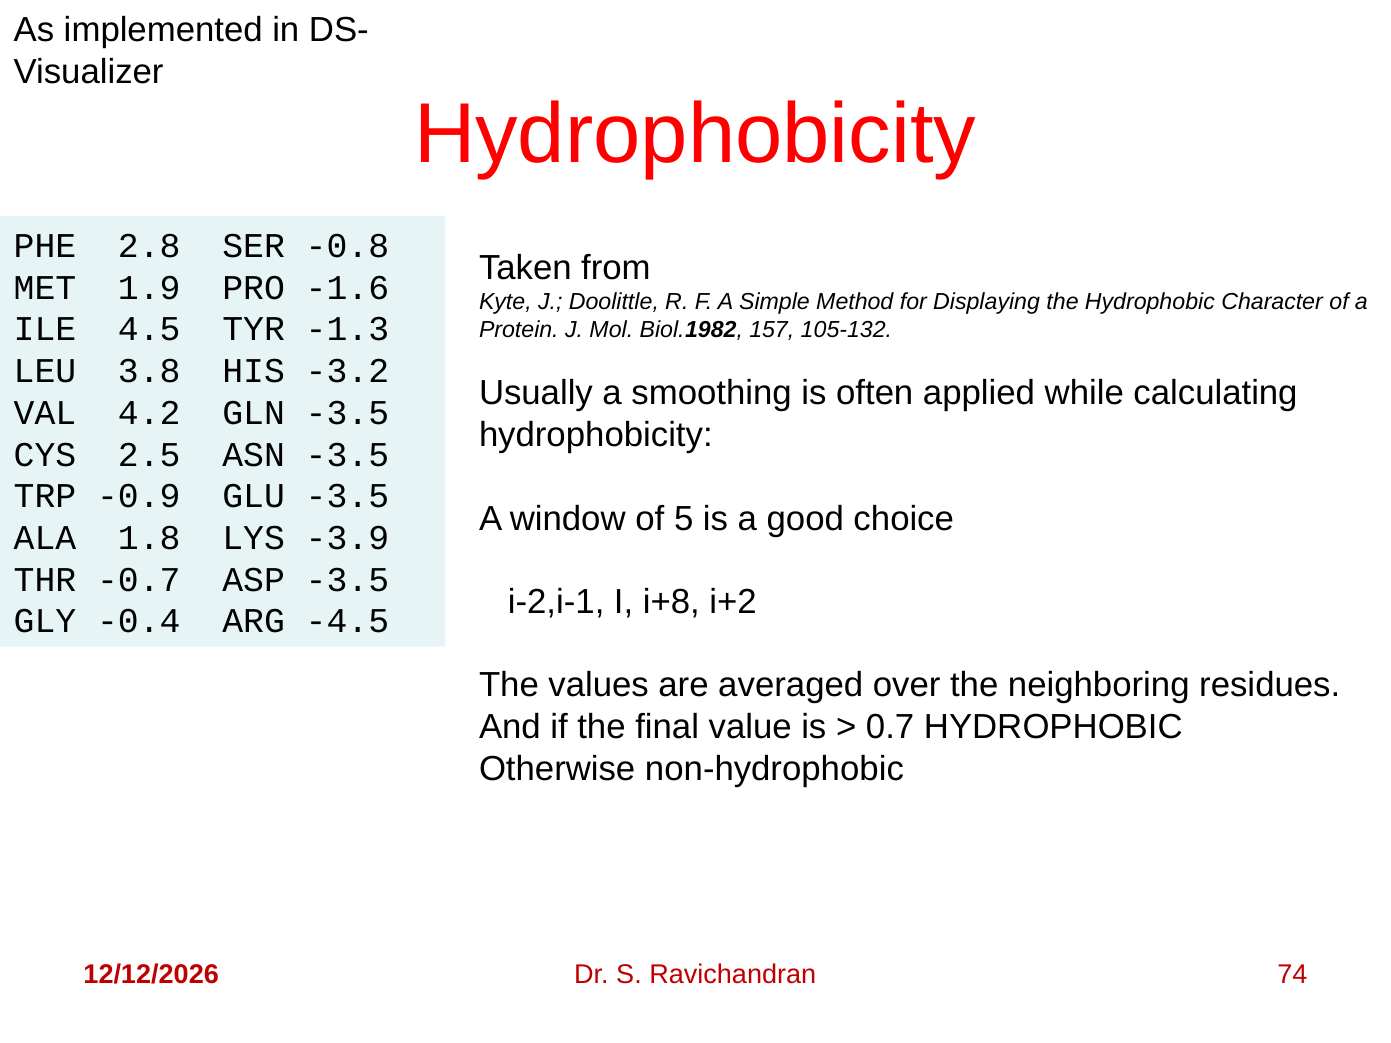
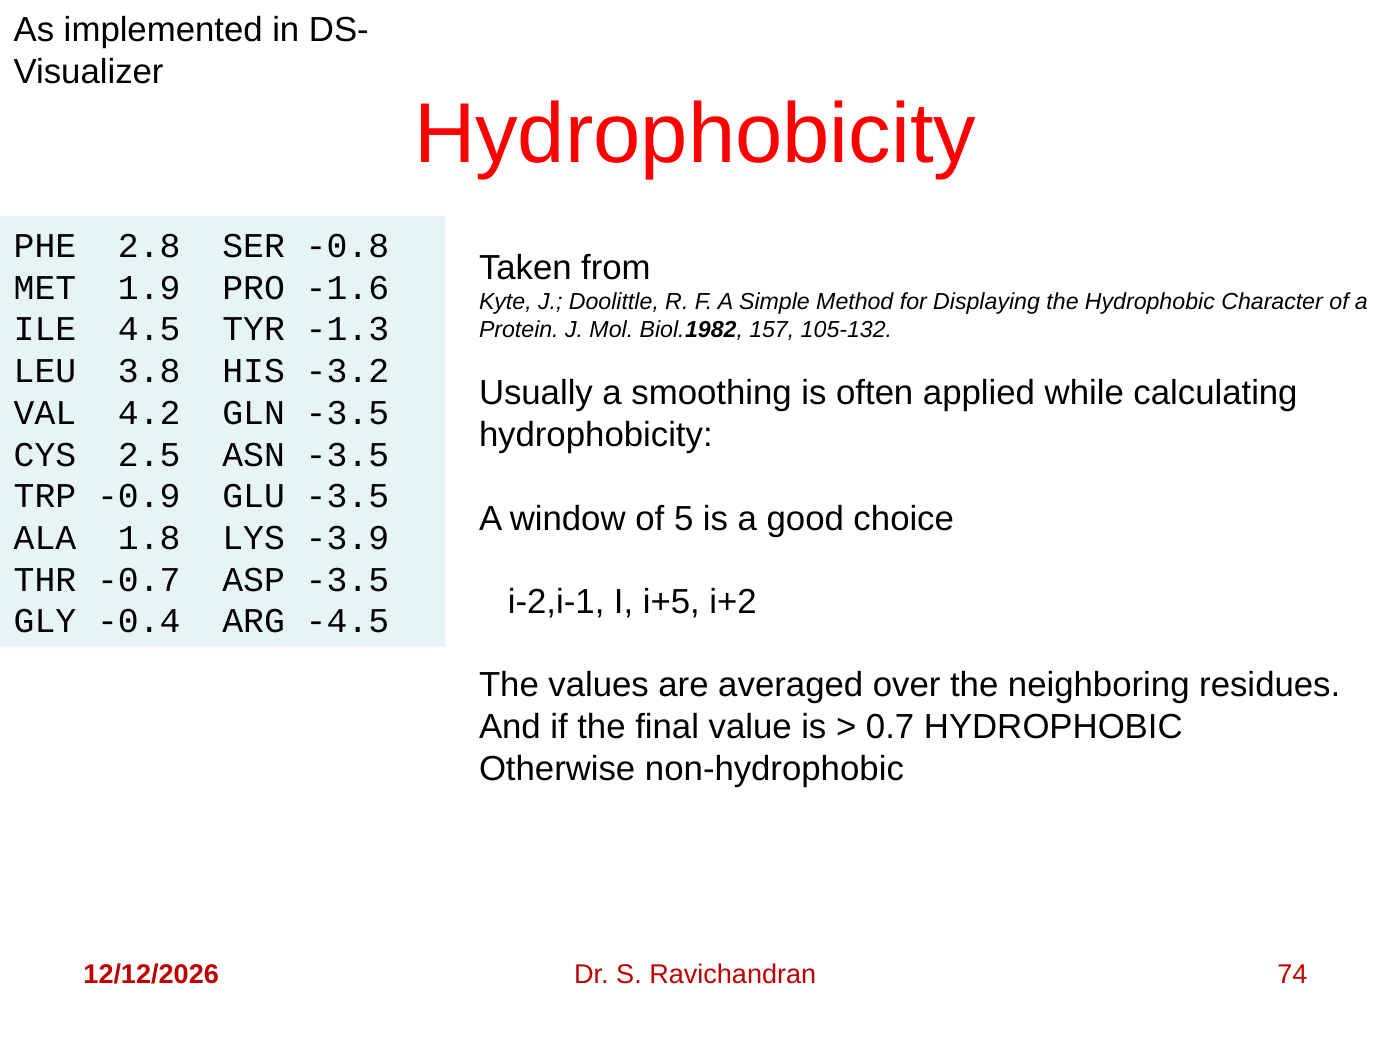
i+8: i+8 -> i+5 (671, 602)
